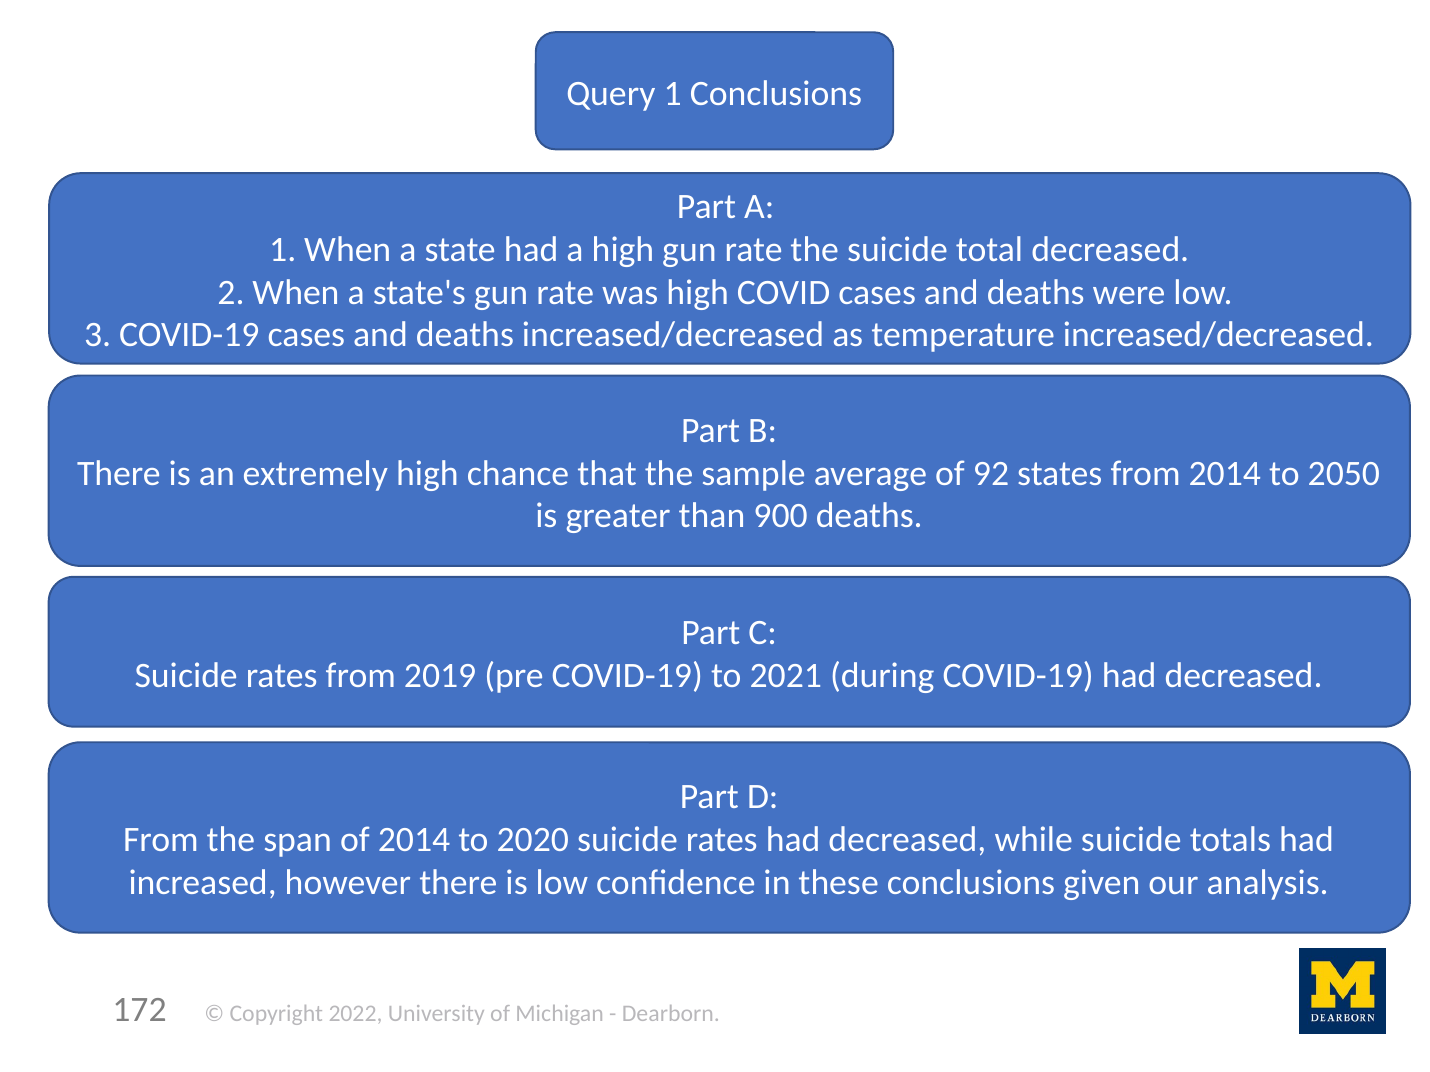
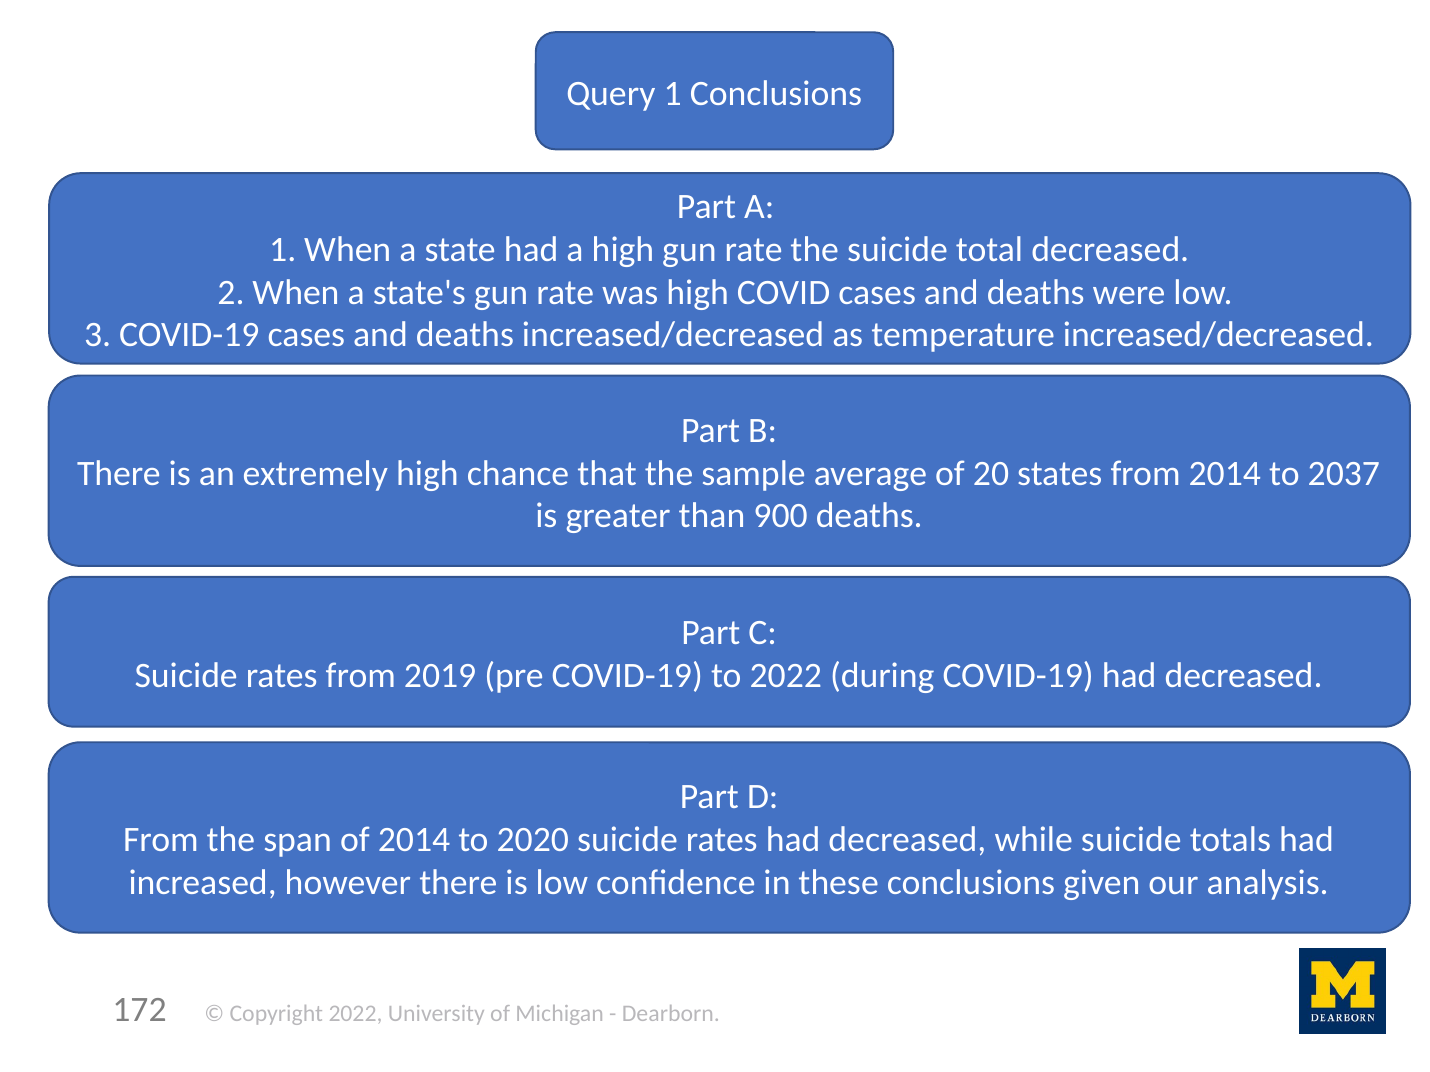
92: 92 -> 20 (991, 473)
2050: 2050 -> 2037 (1344, 473)
to 2021: 2021 -> 2022 (786, 676)
